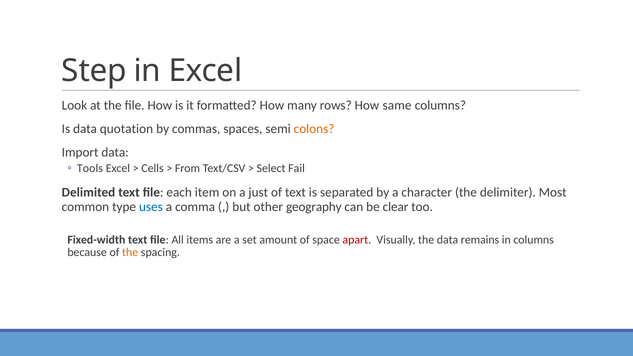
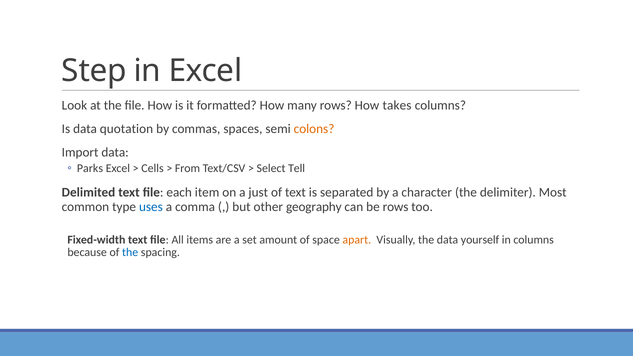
same: same -> takes (397, 105)
Tools: Tools -> Parks (90, 168)
Fail: Fail -> Tell (297, 168)
be clear: clear -> rows (396, 207)
apart colour: red -> orange (357, 240)
remains: remains -> yourself (480, 240)
the colour: orange -> blue (130, 253)
